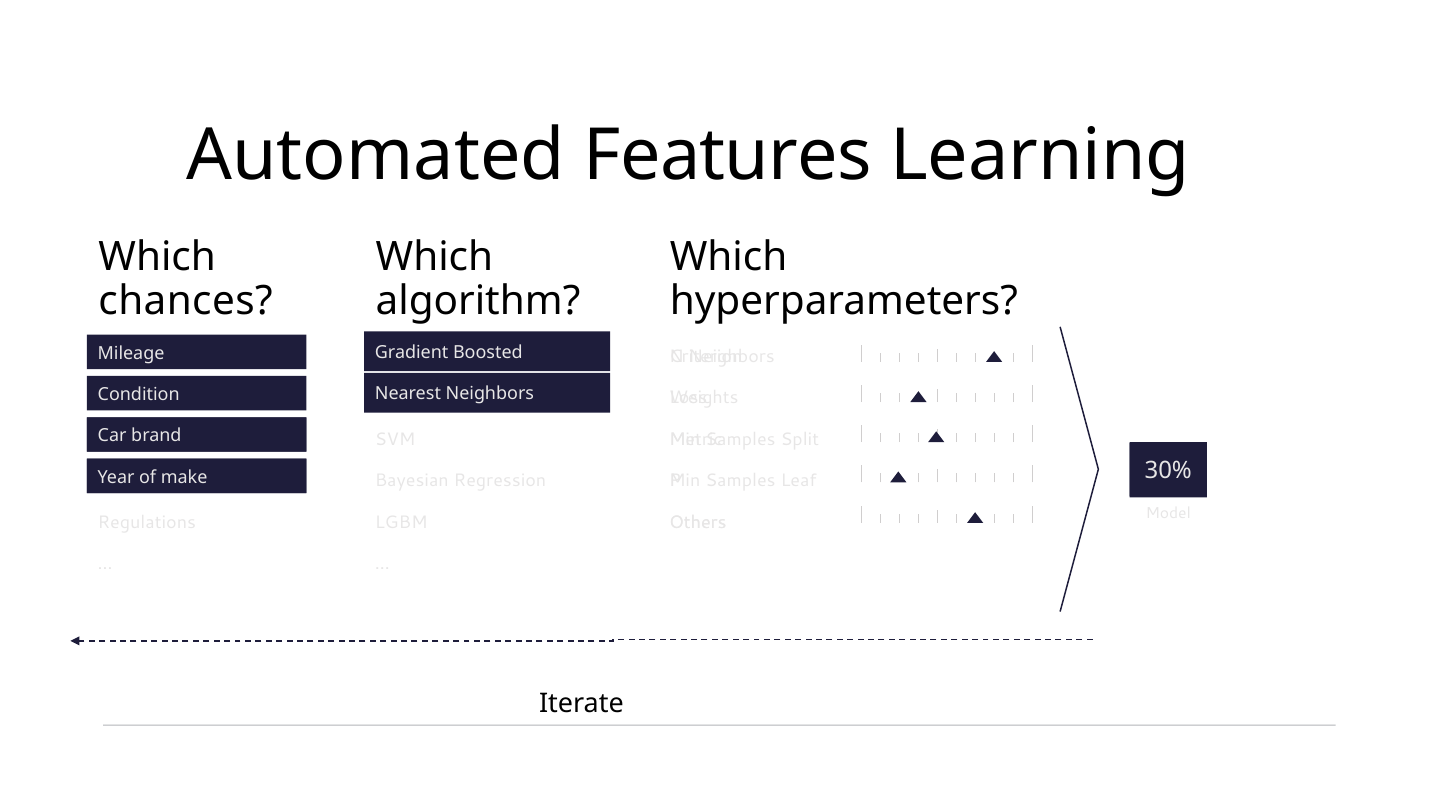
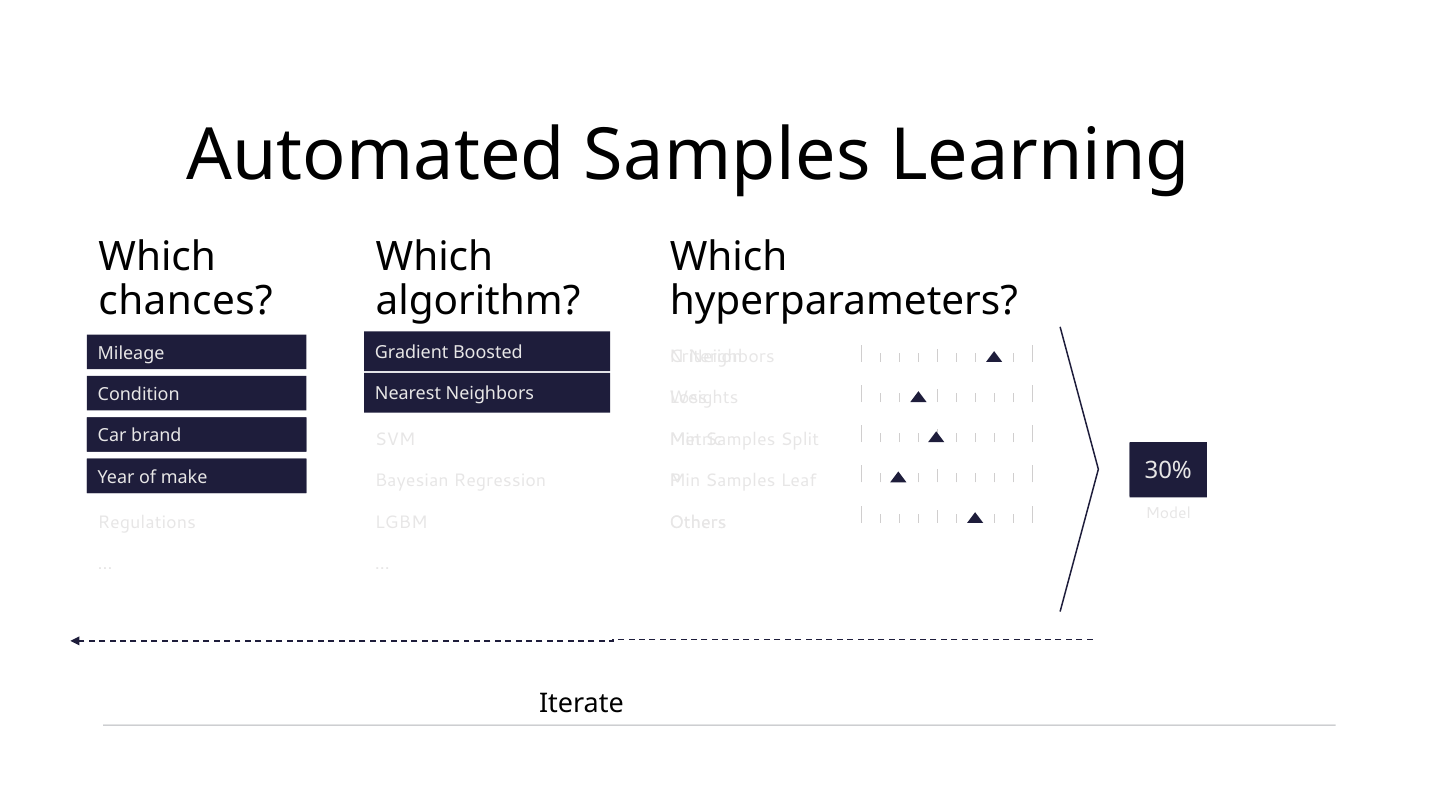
Automated Features: Features -> Samples (727, 155)
